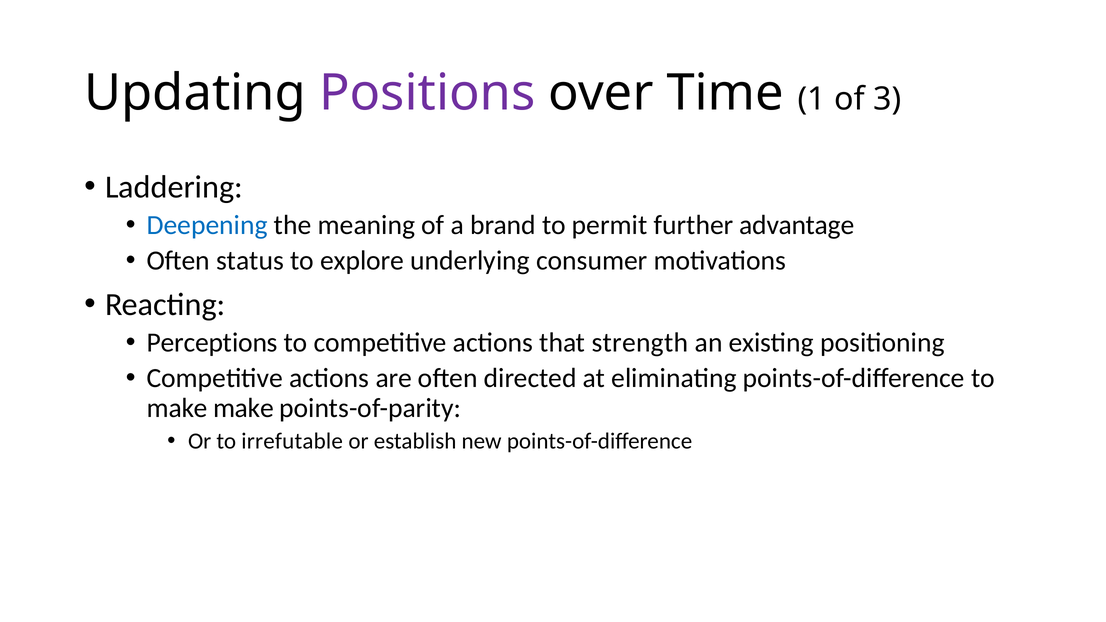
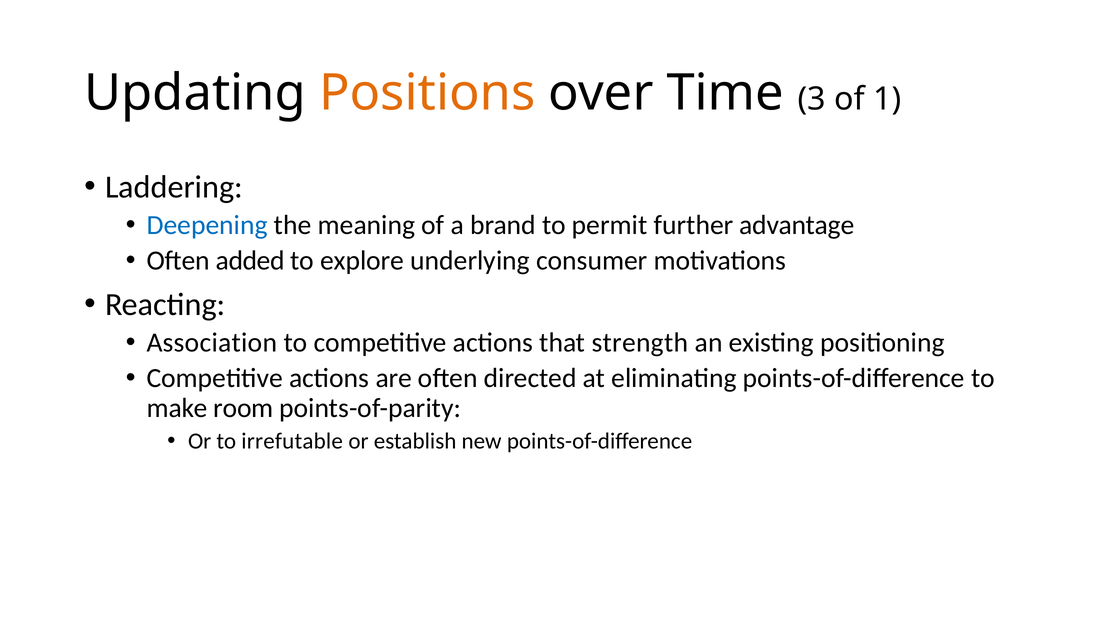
Positions colour: purple -> orange (427, 93)
1: 1 -> 3 (812, 99)
3: 3 -> 1 (887, 99)
status: status -> added (250, 261)
Perceptions: Perceptions -> Association (212, 343)
make make: make -> room (243, 408)
